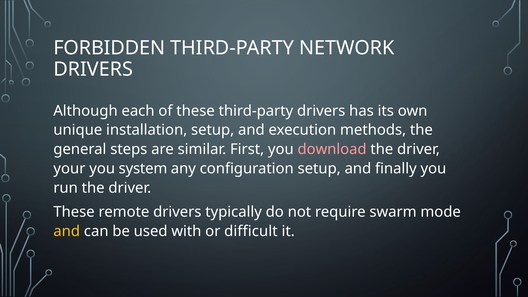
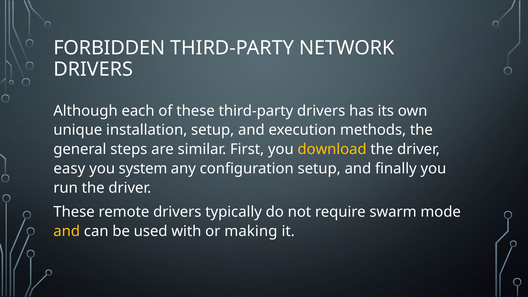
download colour: pink -> yellow (332, 149)
your: your -> easy (69, 169)
difficult: difficult -> making (251, 231)
